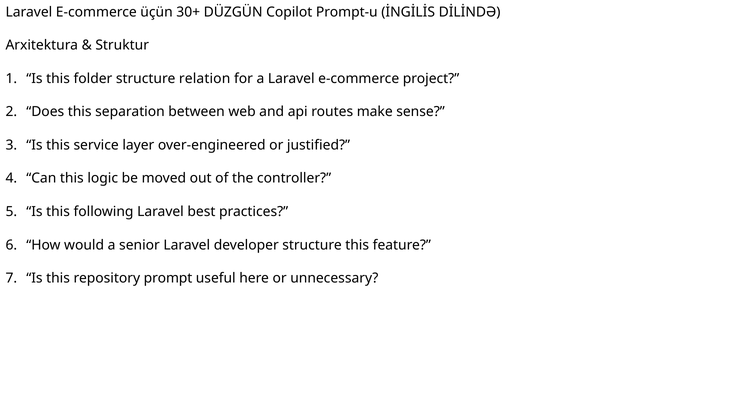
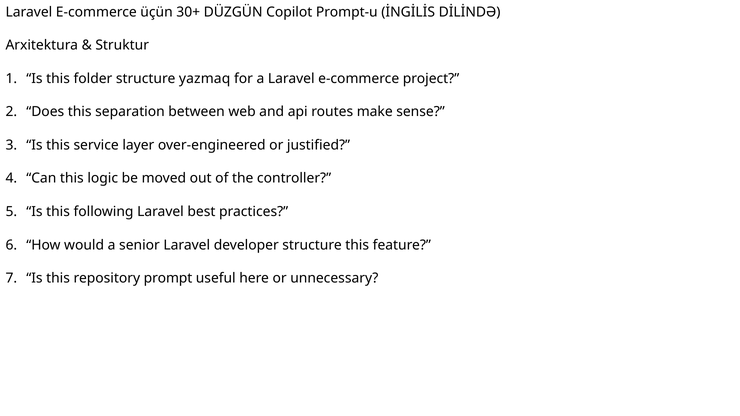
relation: relation -> yazmaq (205, 79)
